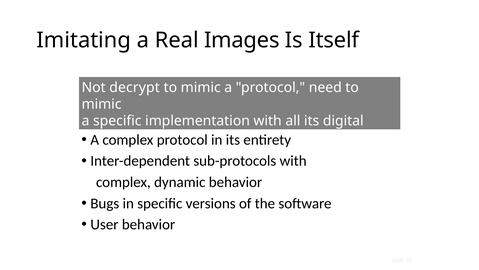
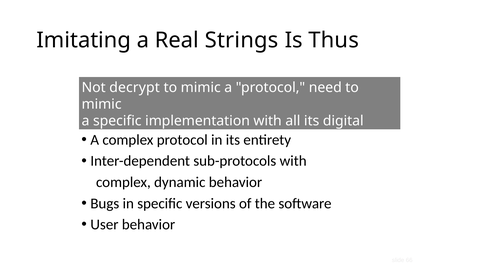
Images: Images -> Strings (242, 40)
Itself: Itself -> Thus (334, 40)
